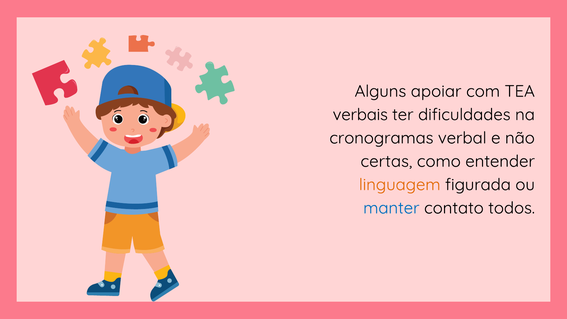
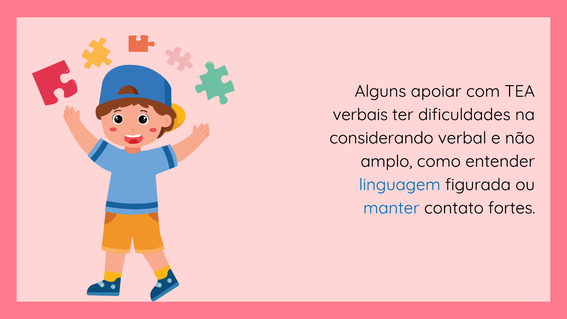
cronogramas: cronogramas -> considerando (381, 138)
certas: certas -> amplo (386, 161)
linguagem colour: orange -> blue (400, 185)
todos: todos -> fortes (512, 208)
